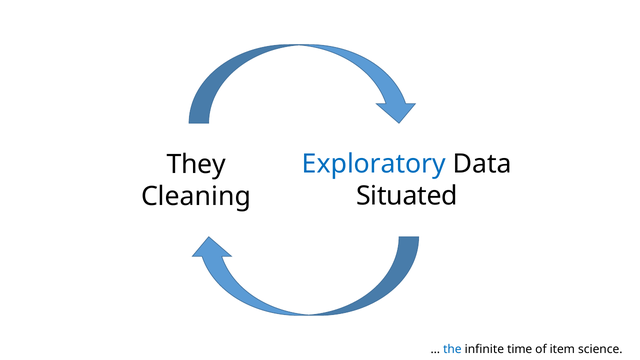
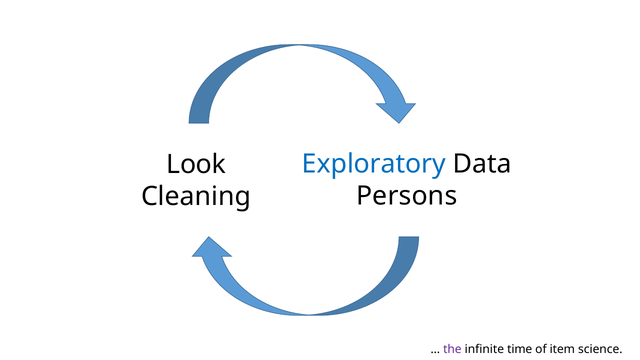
They: They -> Look (196, 165)
Situated: Situated -> Persons (407, 196)
the colour: blue -> purple (452, 349)
